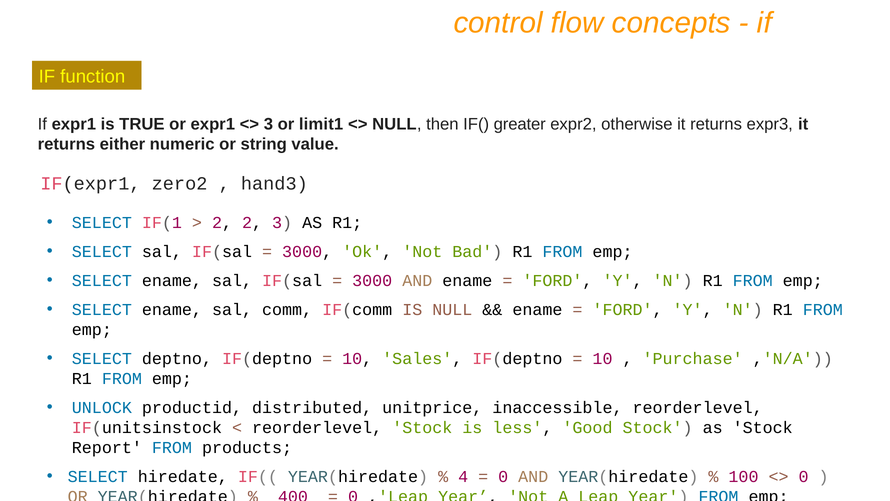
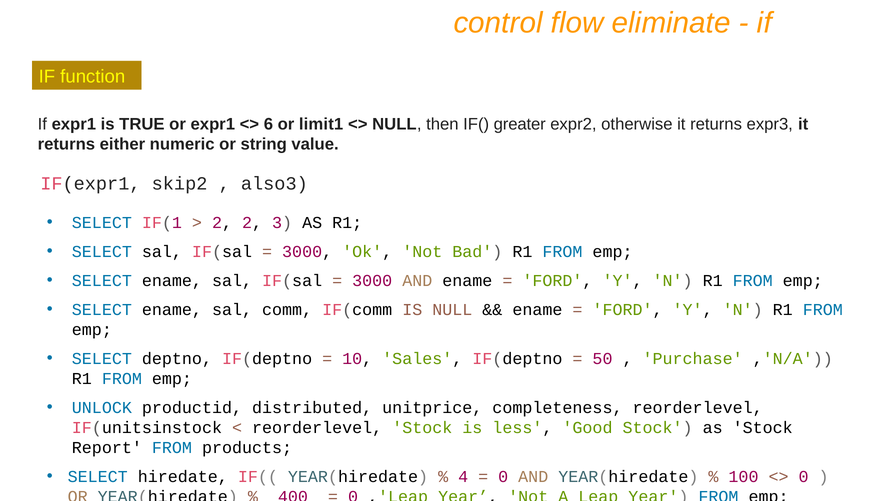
concepts: concepts -> eliminate (671, 23)
3: 3 -> 6 (268, 124)
zero2: zero2 -> skip2 (180, 184)
hand3: hand3 -> also3 (274, 184)
10: 10 -> 50 (603, 358)
inaccessible: inaccessible -> completeness (557, 407)
